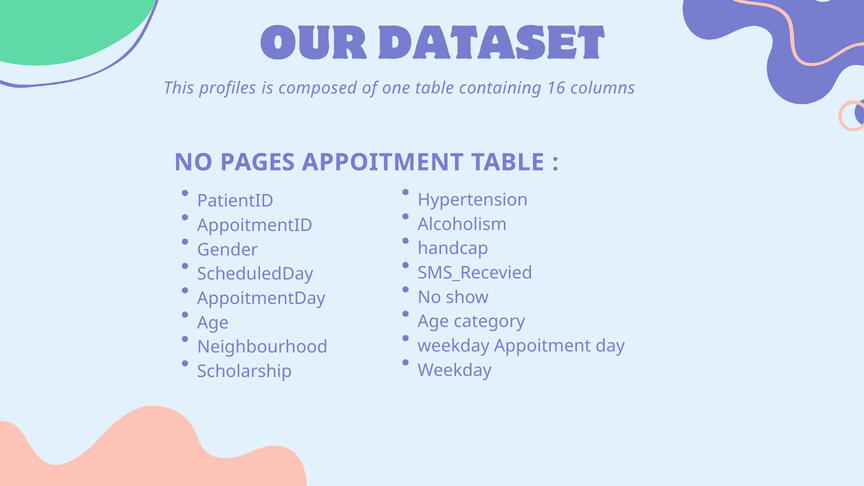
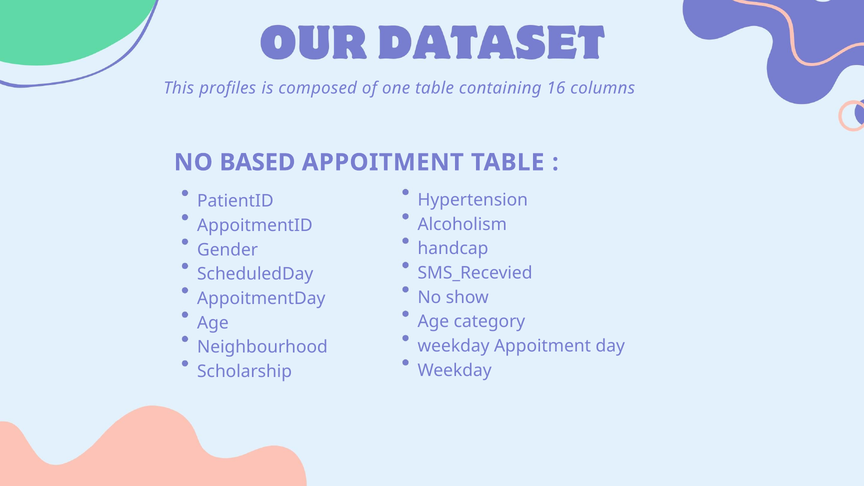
PAGES: PAGES -> BASED (257, 162)
